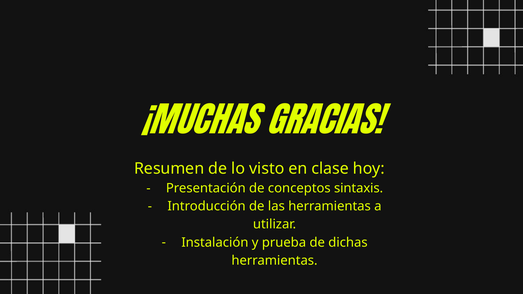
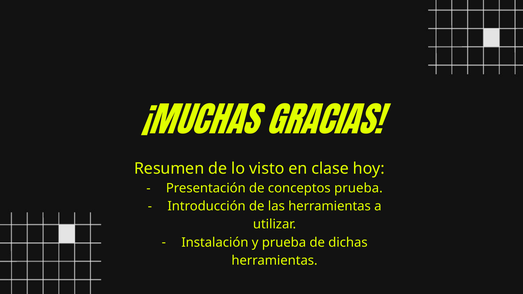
conceptos sintaxis: sintaxis -> prueba (358, 188)
